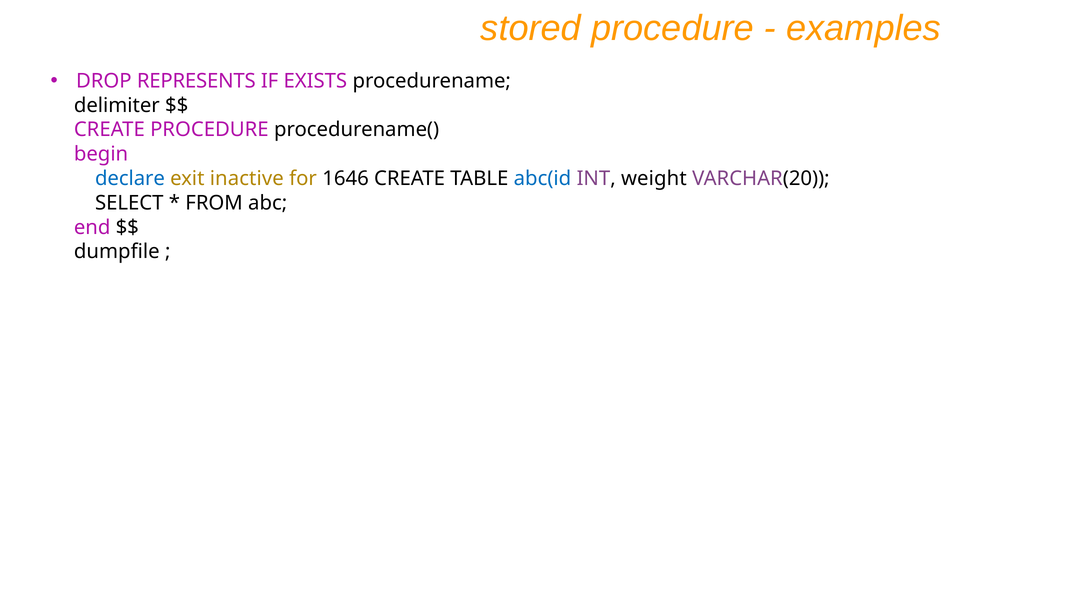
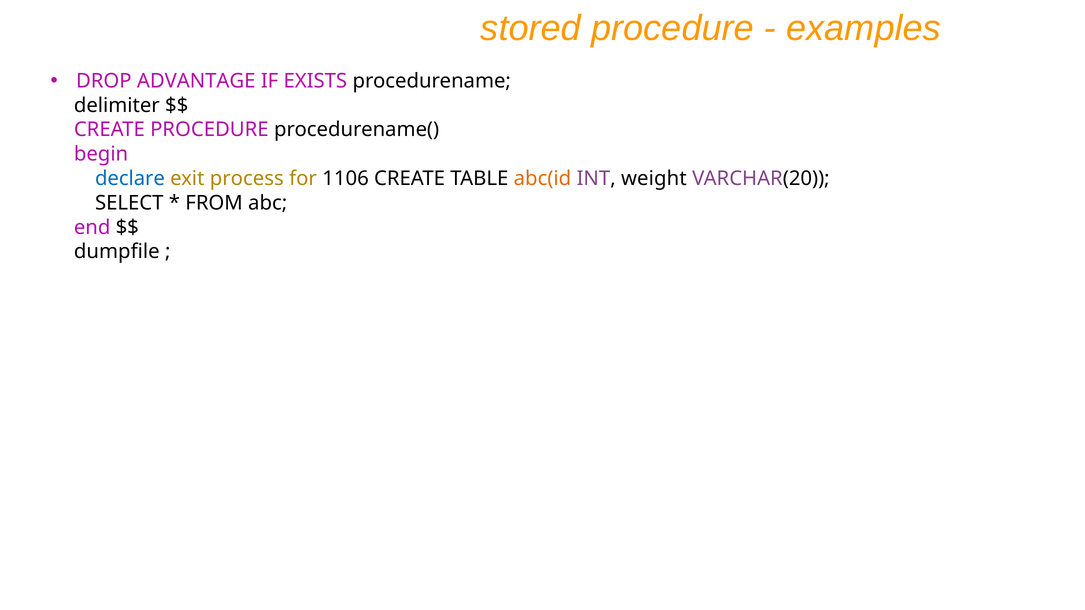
REPRESENTS: REPRESENTS -> ADVANTAGE (196, 81)
inactive: inactive -> process (247, 179)
1646: 1646 -> 1106 (346, 179)
abc(id colour: blue -> orange (542, 179)
